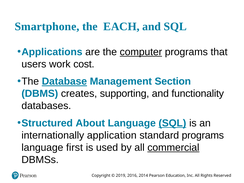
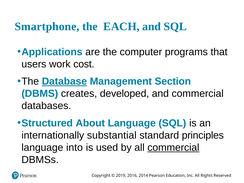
computer underline: present -> none (141, 52)
supporting: supporting -> developed (125, 94)
and functionality: functionality -> commercial (198, 94)
SQL underline: present -> none (172, 123)
application: application -> substantial (112, 135)
standard programs: programs -> principles (203, 135)
first: first -> into (75, 148)
